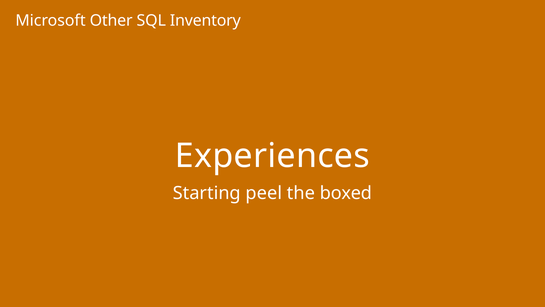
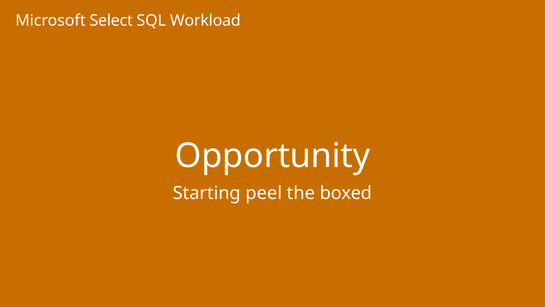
Other: Other -> Select (111, 21)
Inventory: Inventory -> Workload (205, 21)
Experiences: Experiences -> Opportunity (273, 156)
